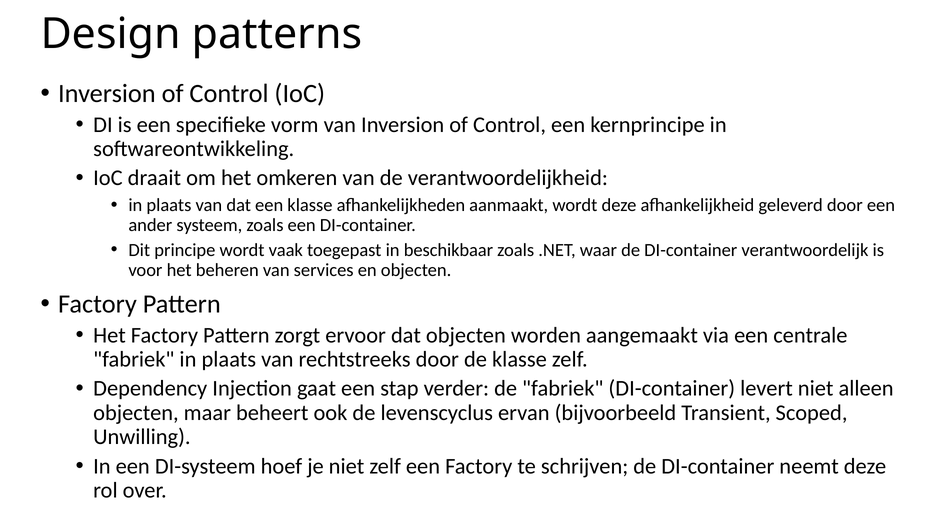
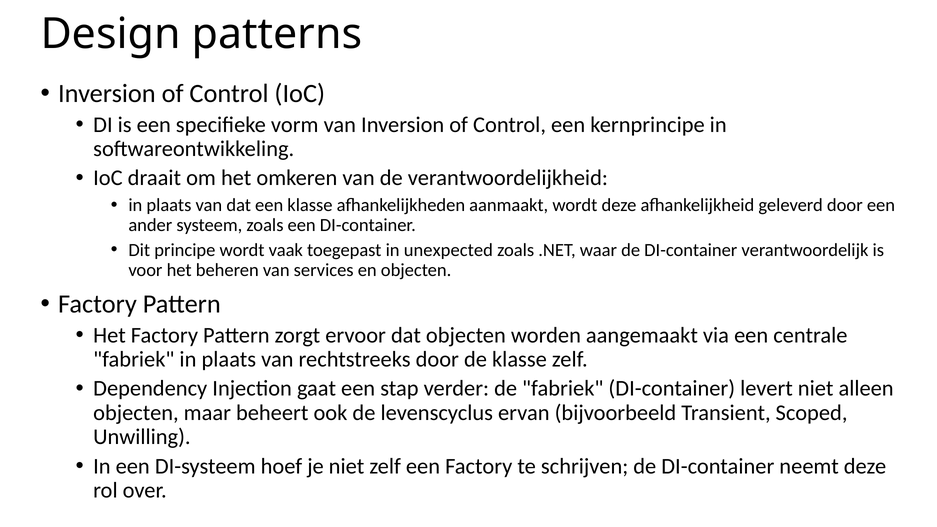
beschikbaar: beschikbaar -> unexpected (448, 250)
